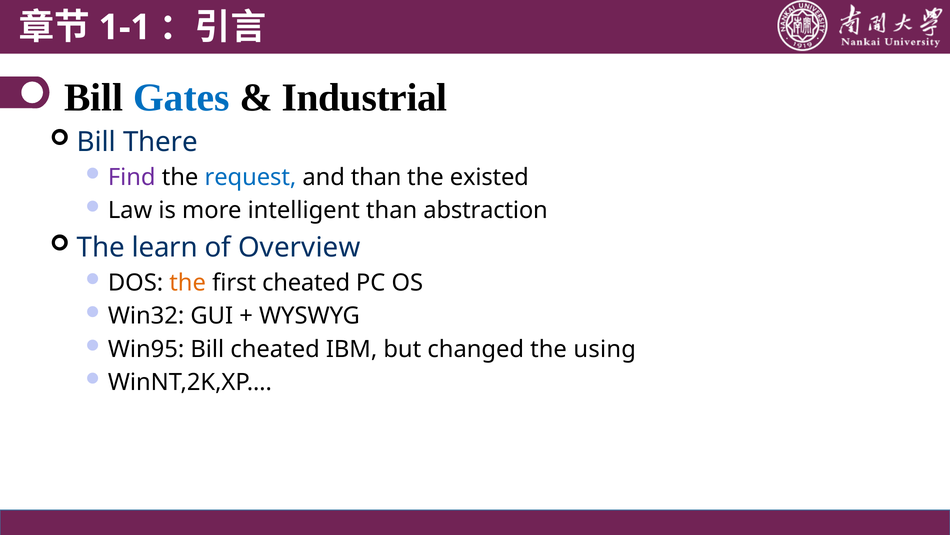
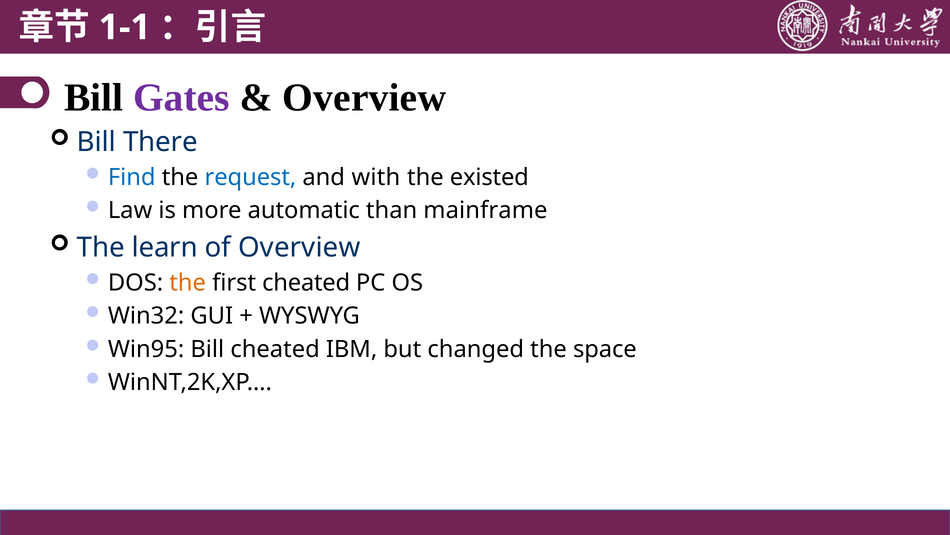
Gates colour: blue -> purple (182, 97)
Industrial: Industrial -> Overview (364, 97)
Find colour: purple -> blue (132, 177)
and than: than -> with (376, 177)
intelligent: intelligent -> automatic (304, 210)
abstraction: abstraction -> mainframe (485, 210)
using: using -> space (605, 349)
